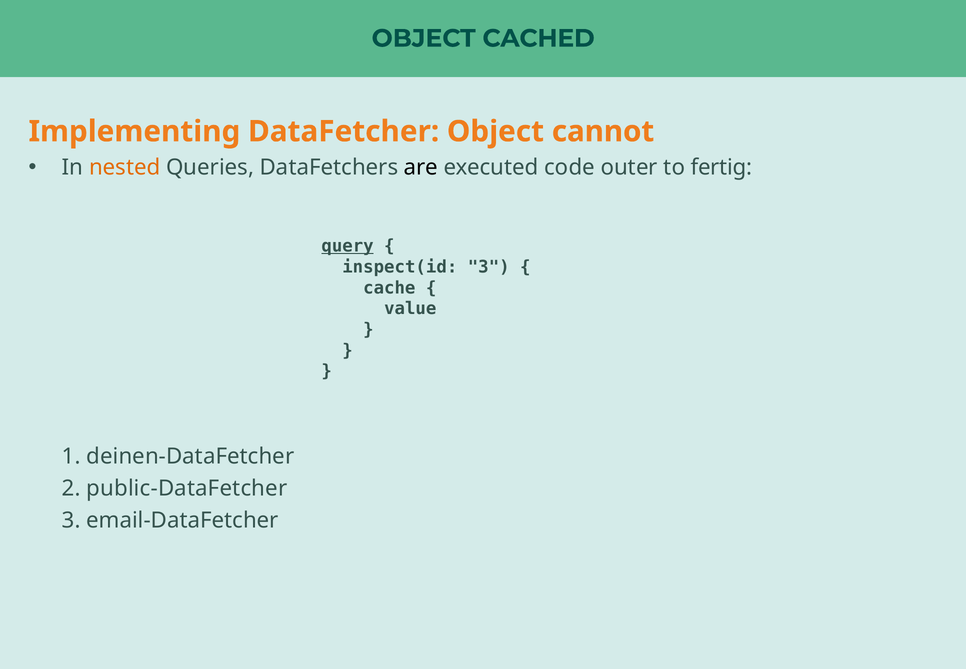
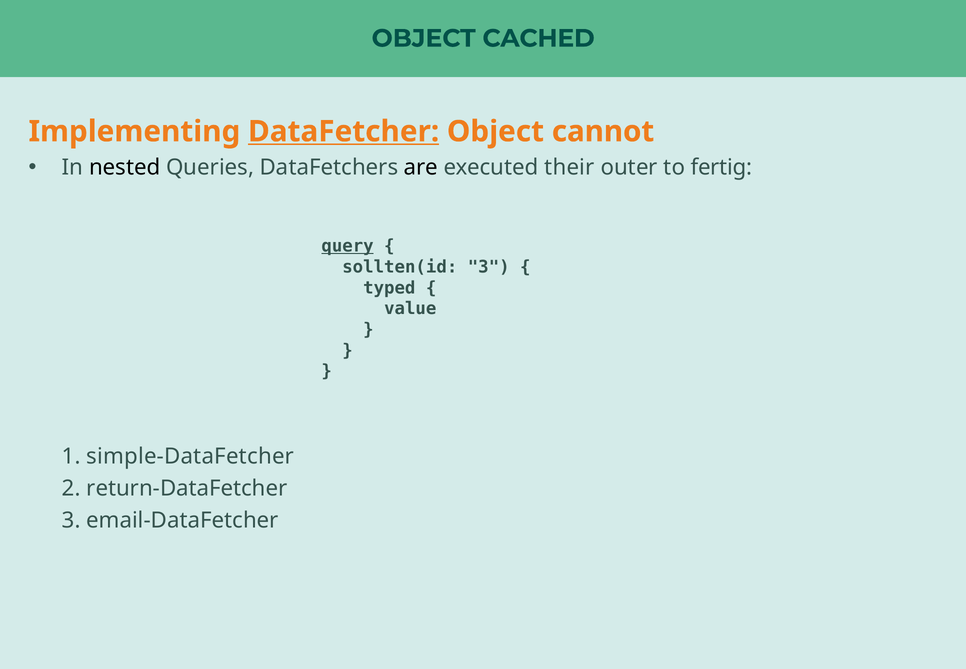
DataFetcher underline: none -> present (344, 131)
nested colour: orange -> black (125, 167)
code: code -> their (569, 167)
inspect(id: inspect(id -> sollten(id (400, 267)
cache: cache -> typed (389, 288)
deinen-DataFetcher: deinen-DataFetcher -> simple-DataFetcher (190, 456)
public-DataFetcher: public-DataFetcher -> return-DataFetcher (187, 488)
